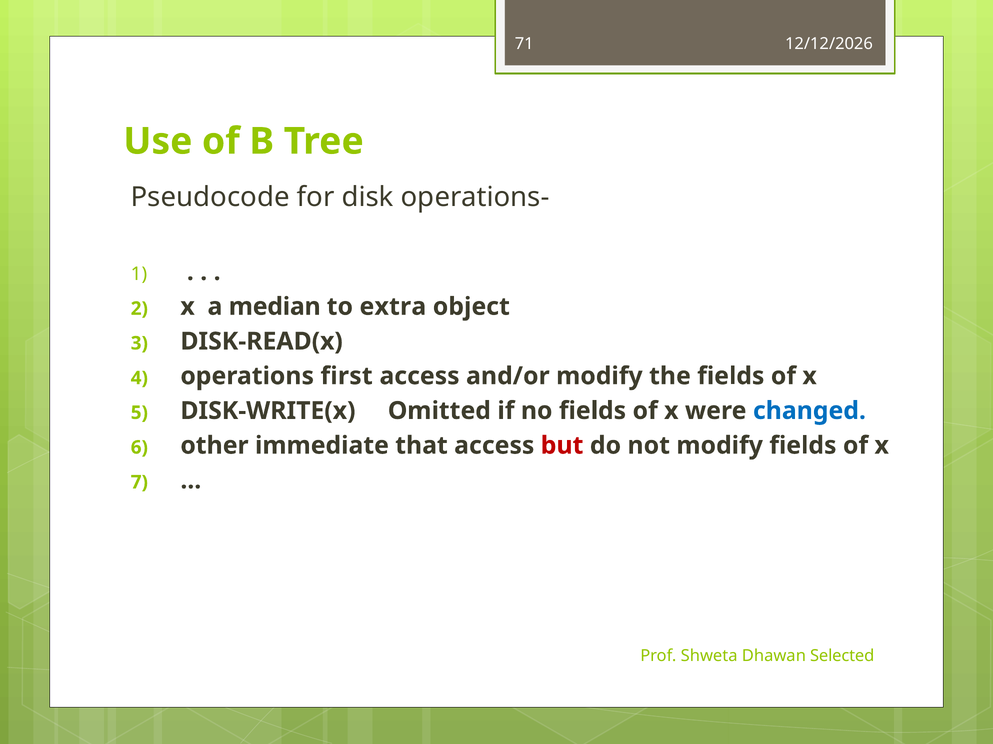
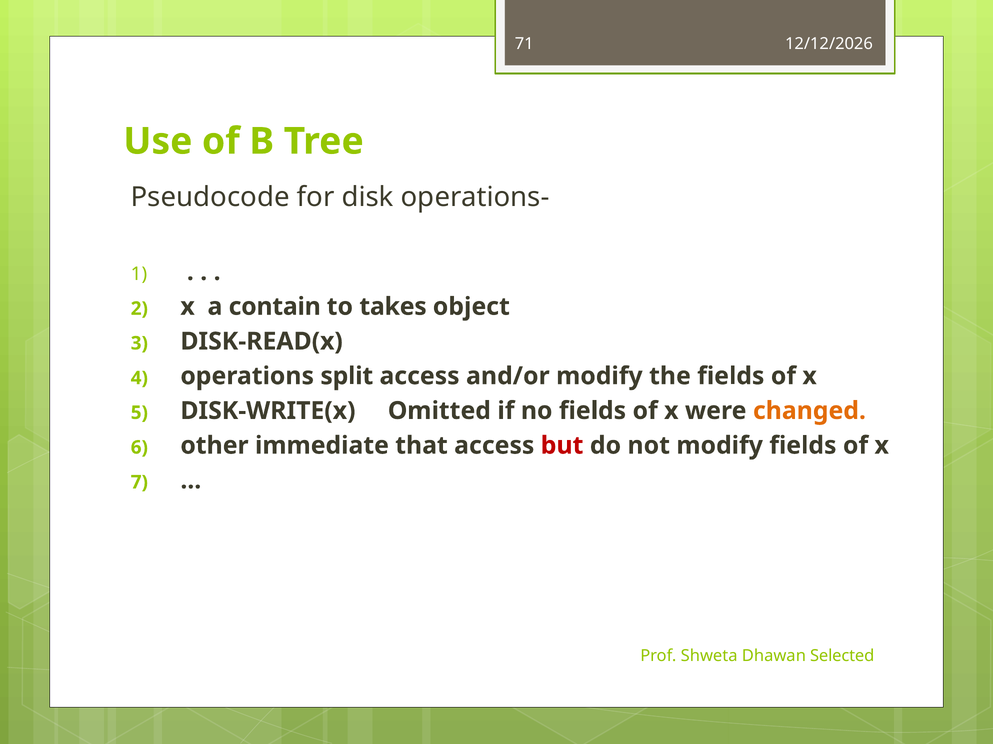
median: median -> contain (275, 307)
extra: extra -> takes (393, 307)
first: first -> split (347, 376)
changed colour: blue -> orange (809, 411)
